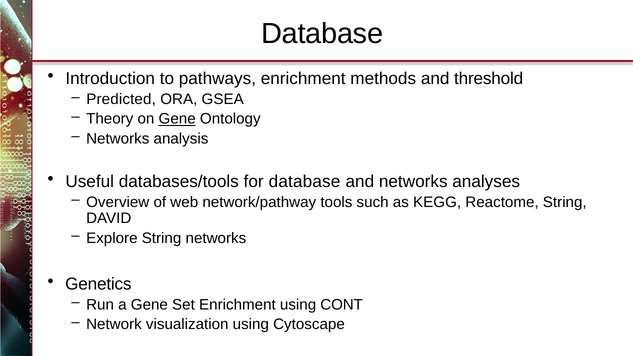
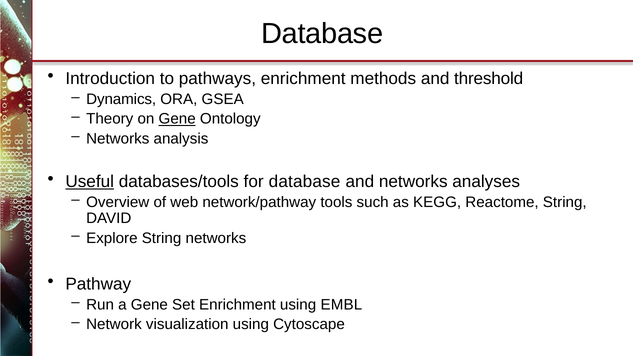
Predicted: Predicted -> Dynamics (121, 99)
Useful underline: none -> present (90, 182)
Genetics: Genetics -> Pathway (98, 284)
CONT: CONT -> EMBL (341, 305)
